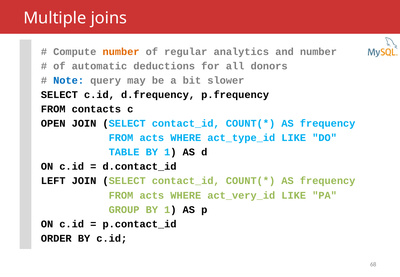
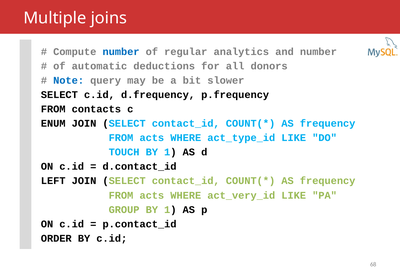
number colour: orange -> blue (121, 52)
OPEN: OPEN -> ENUM (53, 123)
TABLE: TABLE -> TOUCH (124, 152)
